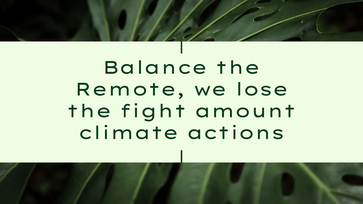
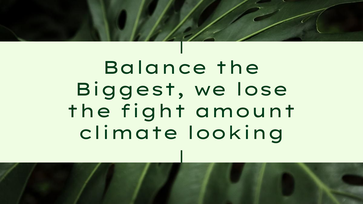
Remote: Remote -> Biggest (130, 90)
actions: actions -> looking (236, 133)
